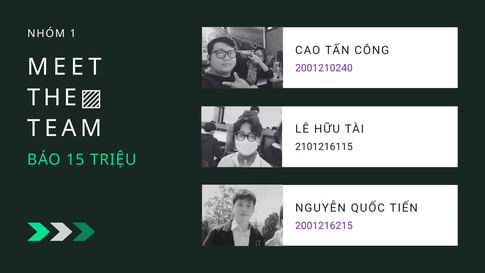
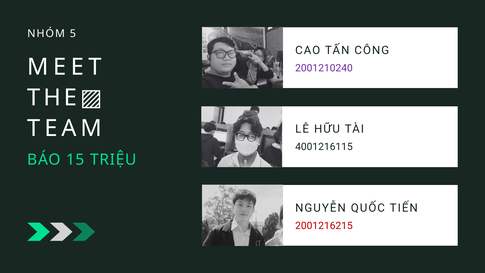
1: 1 -> 5 (73, 34)
2101216115: 2101216115 -> 4001216115 (324, 147)
2001216215 colour: purple -> red (324, 226)
